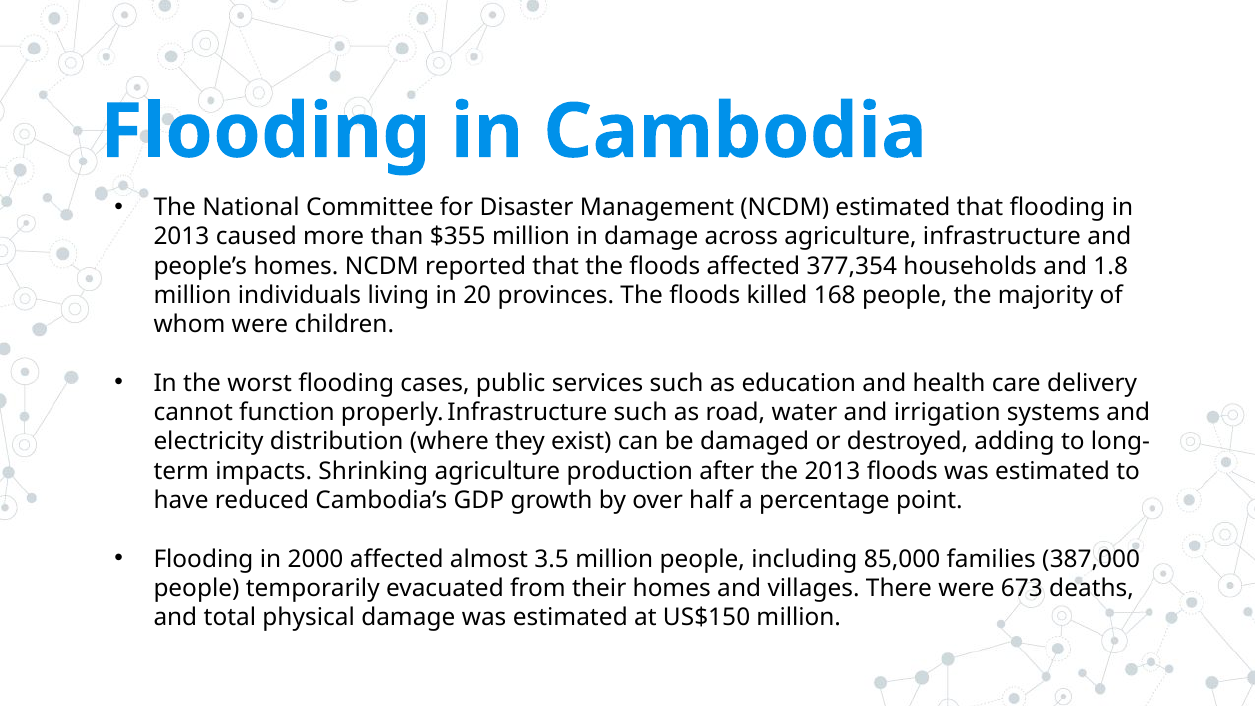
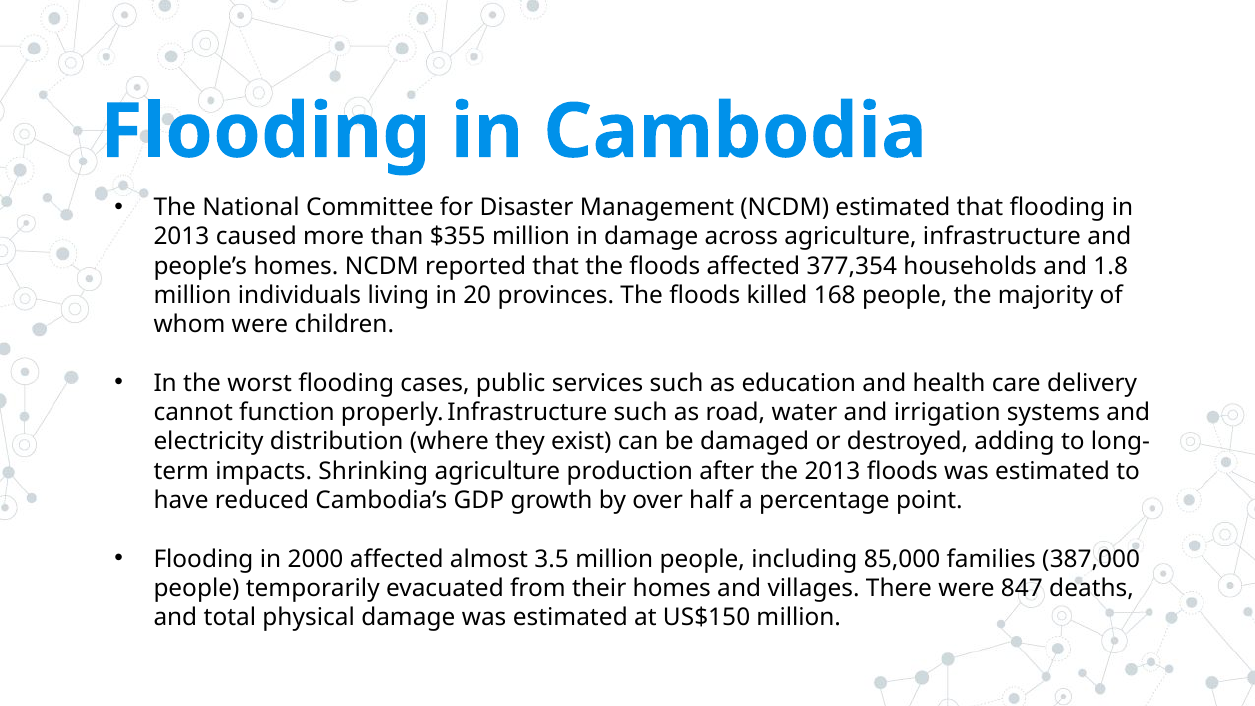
673: 673 -> 847 (1022, 588)
